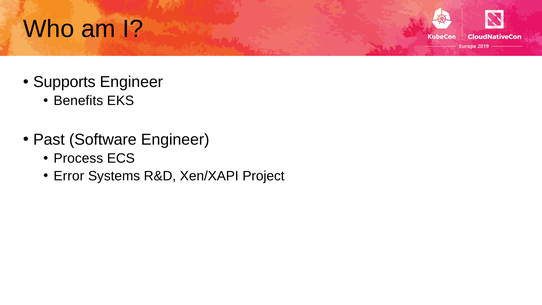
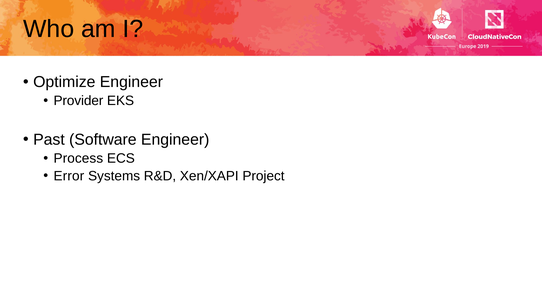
Supports: Supports -> Optimize (64, 82)
Benefits: Benefits -> Provider (78, 101)
